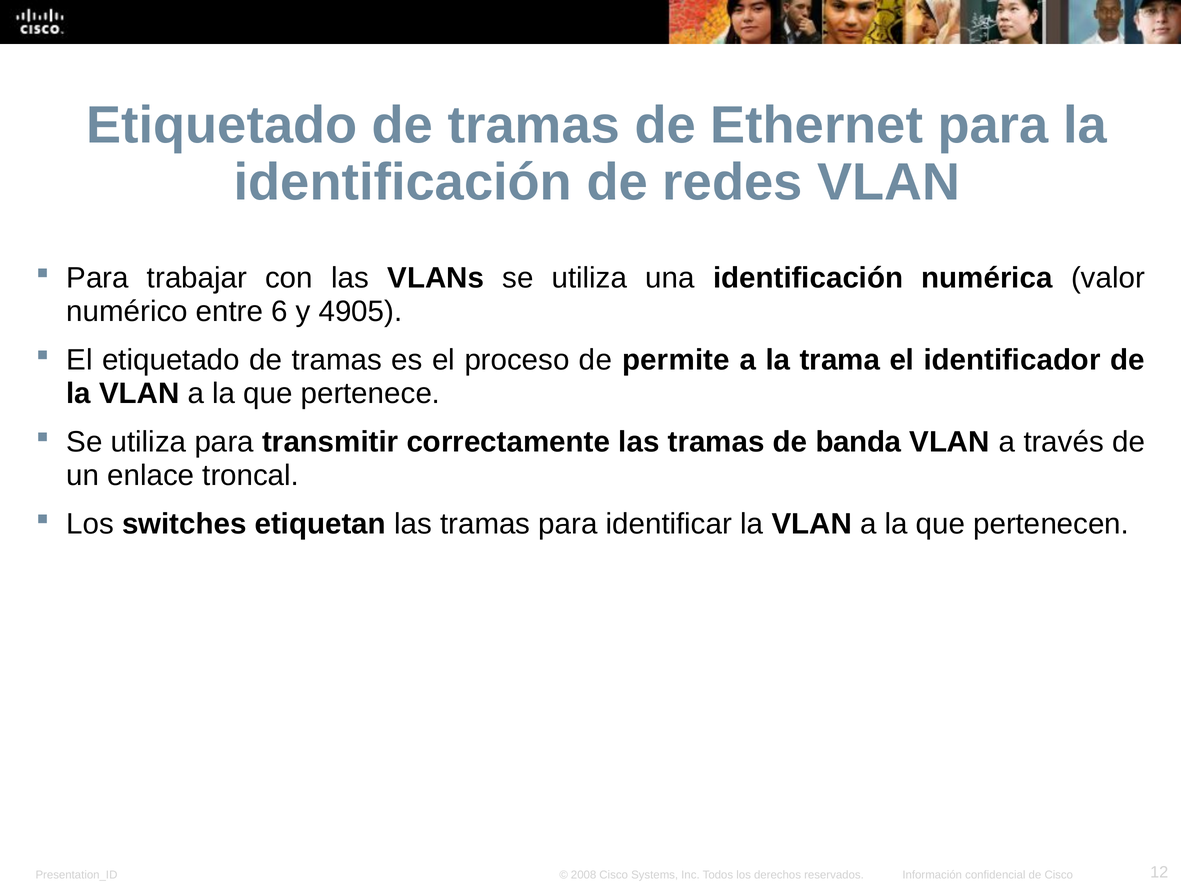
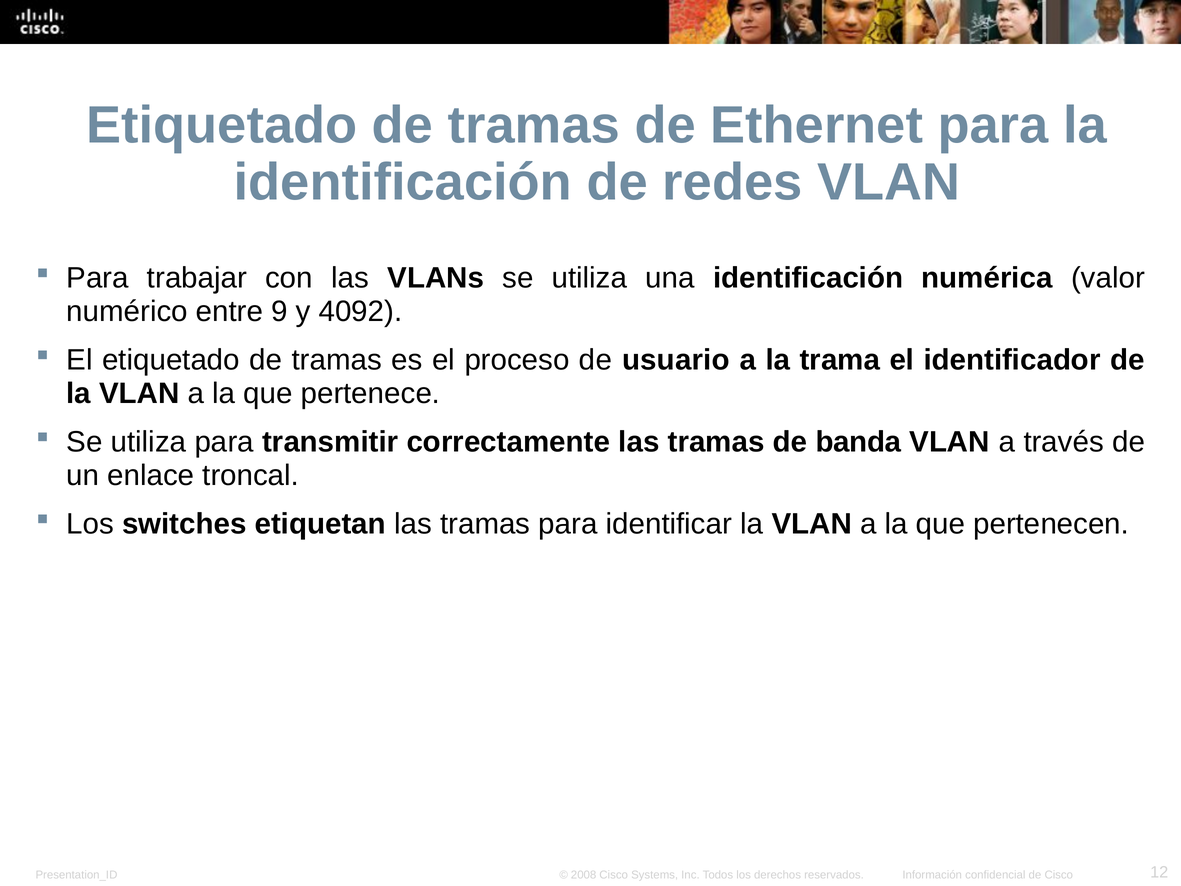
6: 6 -> 9 (279, 311)
4905: 4905 -> 4092 (360, 311)
permite: permite -> usuario (676, 360)
